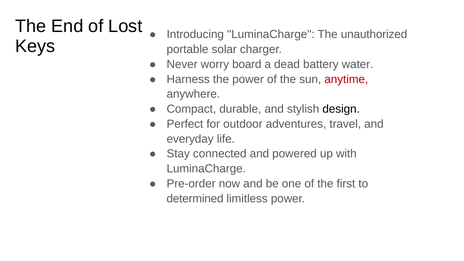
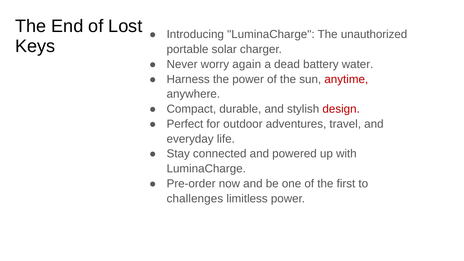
board: board -> again (247, 64)
design colour: black -> red (341, 109)
determined: determined -> challenges (195, 199)
